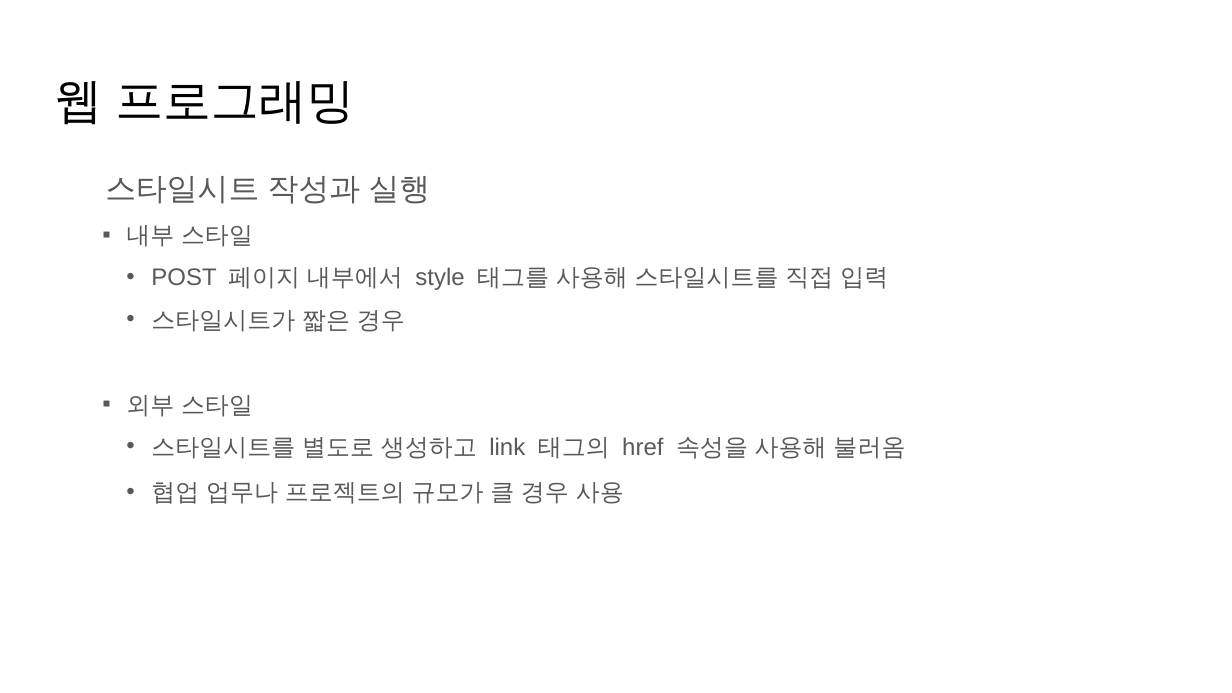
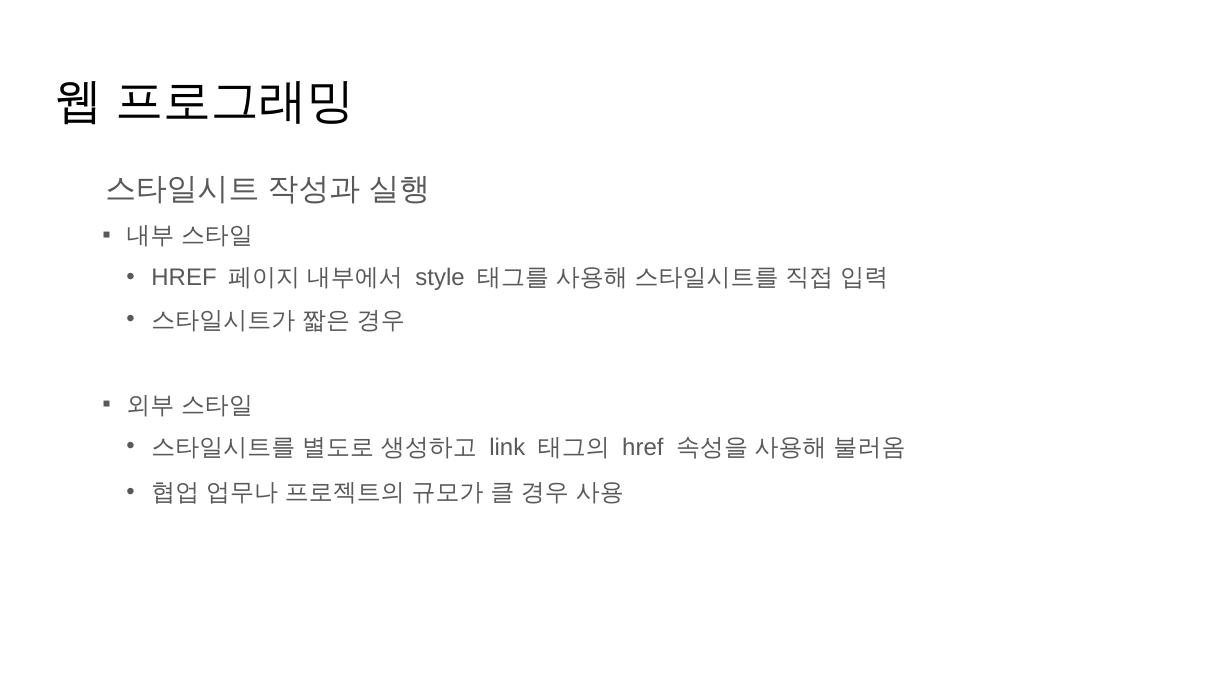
POST: POST -> HREF (184, 278)
